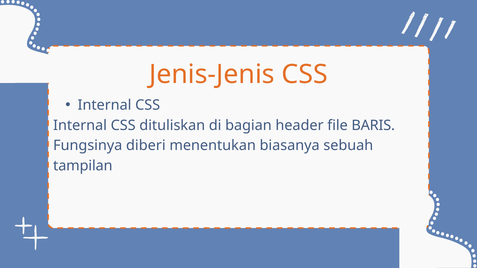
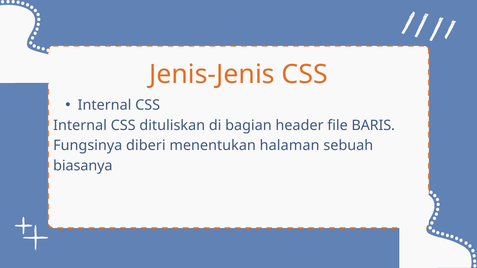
biasanya: biasanya -> halaman (290, 146)
tampilan: tampilan -> biasanya (83, 166)
